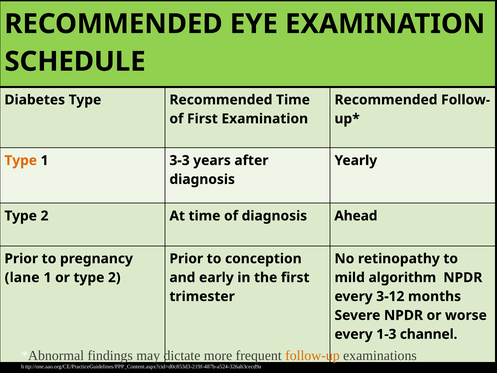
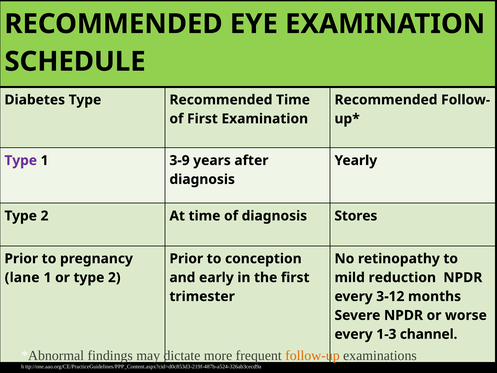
Type colour: orange -> purple (21, 160)
3-3: 3-3 -> 3-9 (180, 160)
Ahead: Ahead -> Stores (356, 216)
algorithm: algorithm -> reduction (402, 277)
